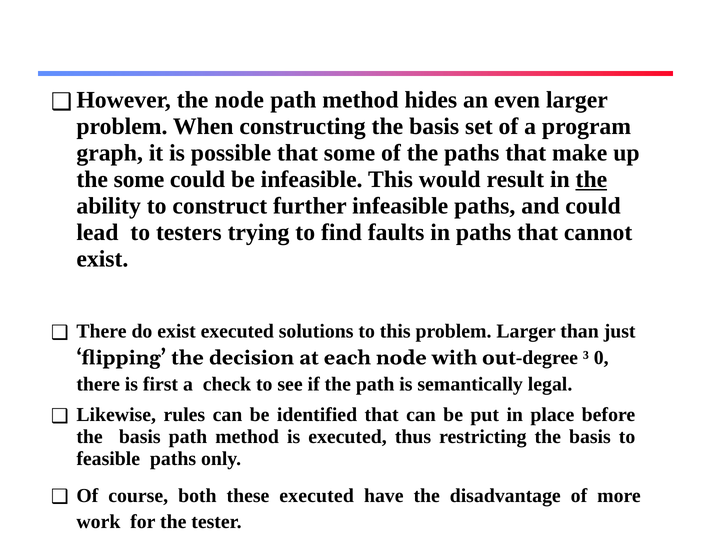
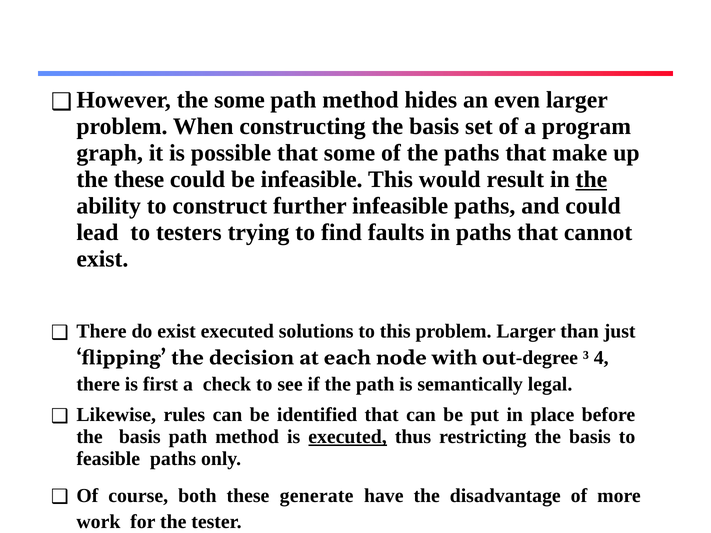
the node: node -> some (239, 100)
the some: some -> these (139, 180)
0: 0 -> 4 (601, 358)
executed underline: none -> present (348, 437)
these executed: executed -> generate (317, 496)
